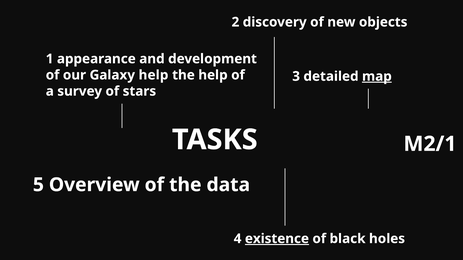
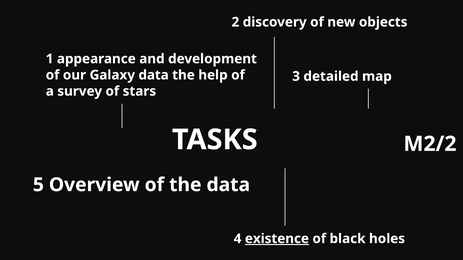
Galaxy help: help -> data (154, 75)
map underline: present -> none (377, 76)
M2/1: M2/1 -> M2/2 (430, 144)
